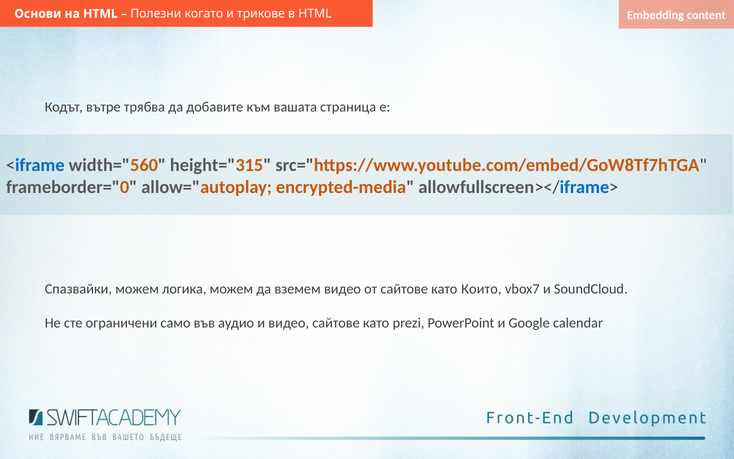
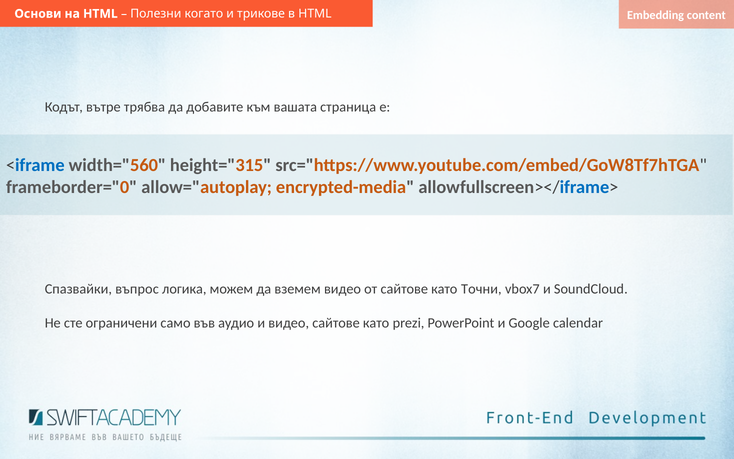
Спазвайки можем: можем -> въпрос (137, 289)
Които: Които -> Точни (481, 289)
